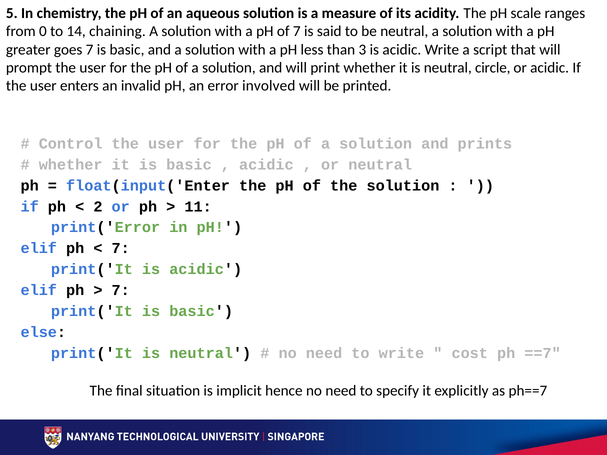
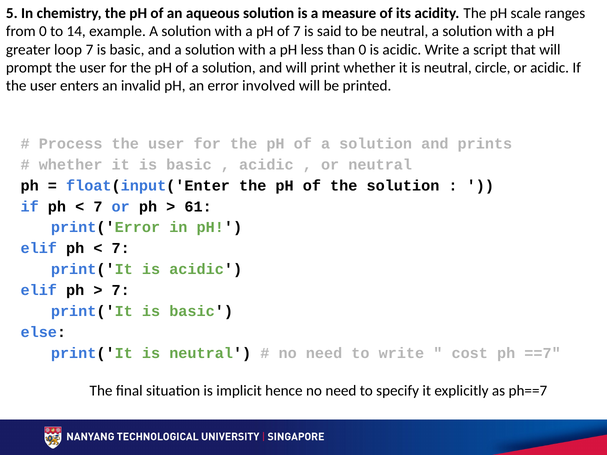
chaining: chaining -> example (117, 31)
goes: goes -> loop (68, 50)
than 3: 3 -> 0 (362, 50)
Control: Control -> Process (71, 144)
2: 2 -> 7 (98, 207)
11: 11 -> 61 (198, 207)
